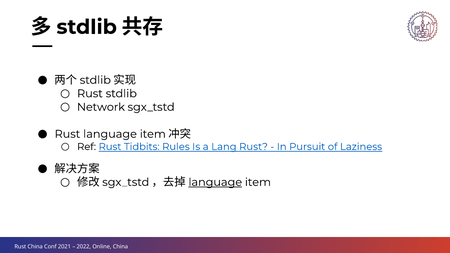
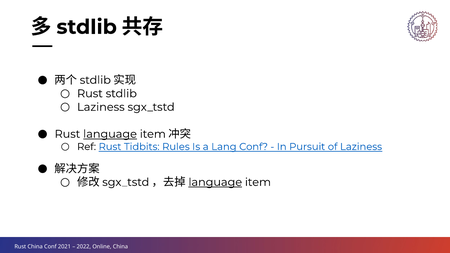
Network: Network -> Laziness (101, 107)
language underline: none -> present (110, 134)
Lang Rust: Rust -> Conf (254, 147)
